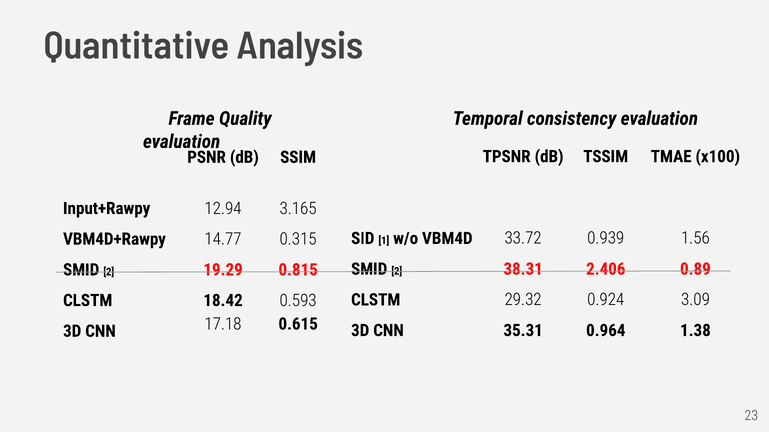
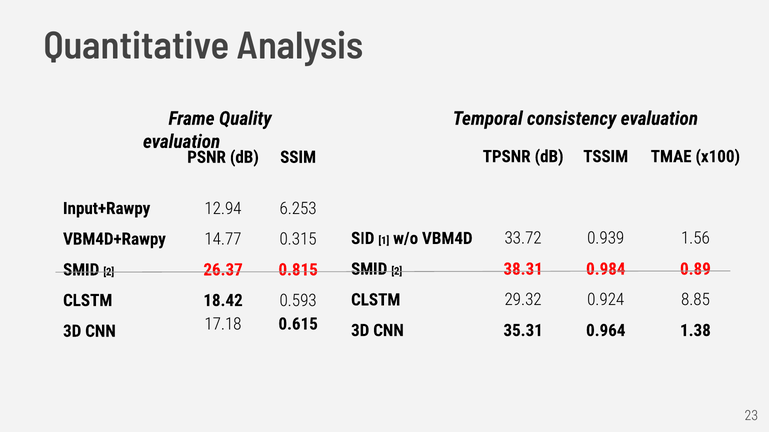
3.165: 3.165 -> 6.253 (298, 209)
2.406: 2.406 -> 0.984 (606, 269)
19.29: 19.29 -> 26.37 (223, 270)
3.09: 3.09 -> 8.85 (695, 300)
